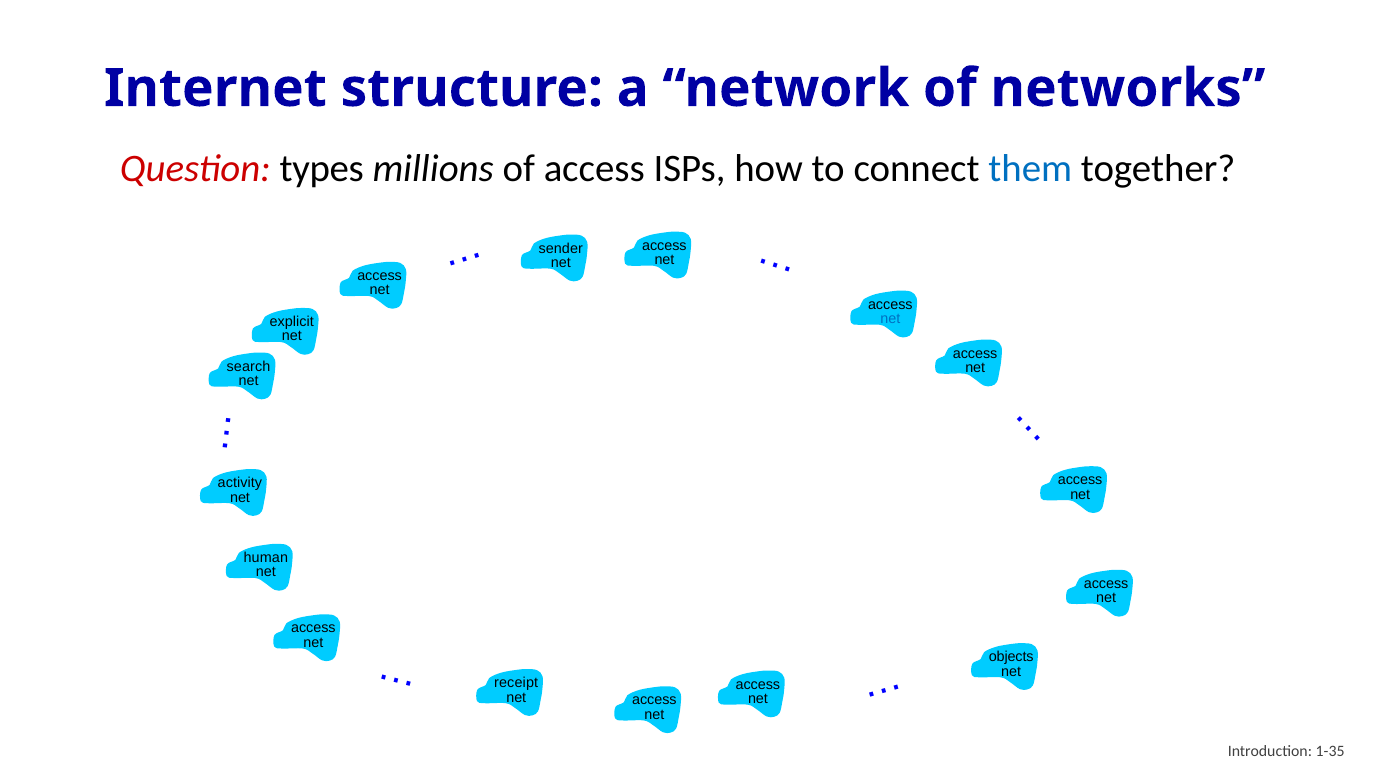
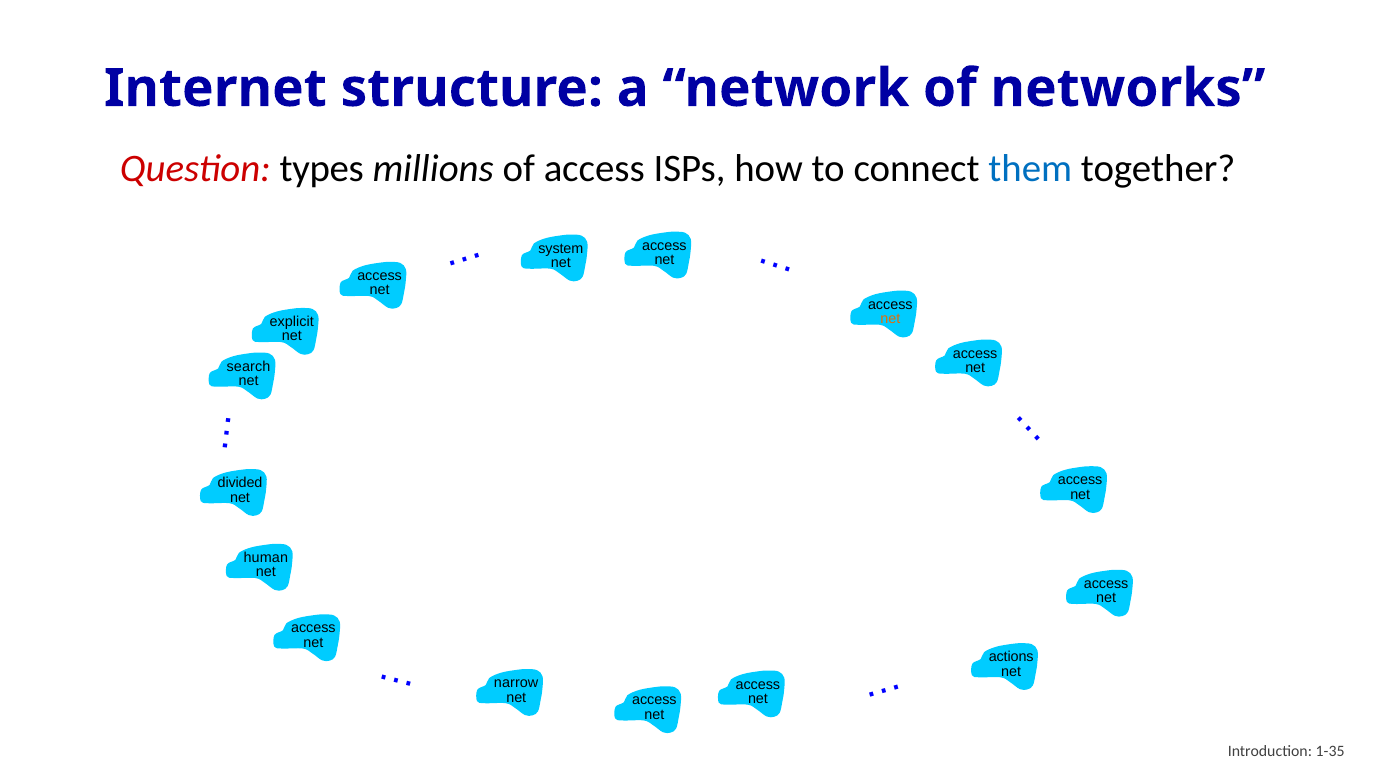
sender: sender -> system (561, 248)
net colour: blue -> orange (890, 319)
activity: activity -> divided (240, 483)
objects: objects -> actions (1011, 657)
receipt: receipt -> narrow (516, 683)
